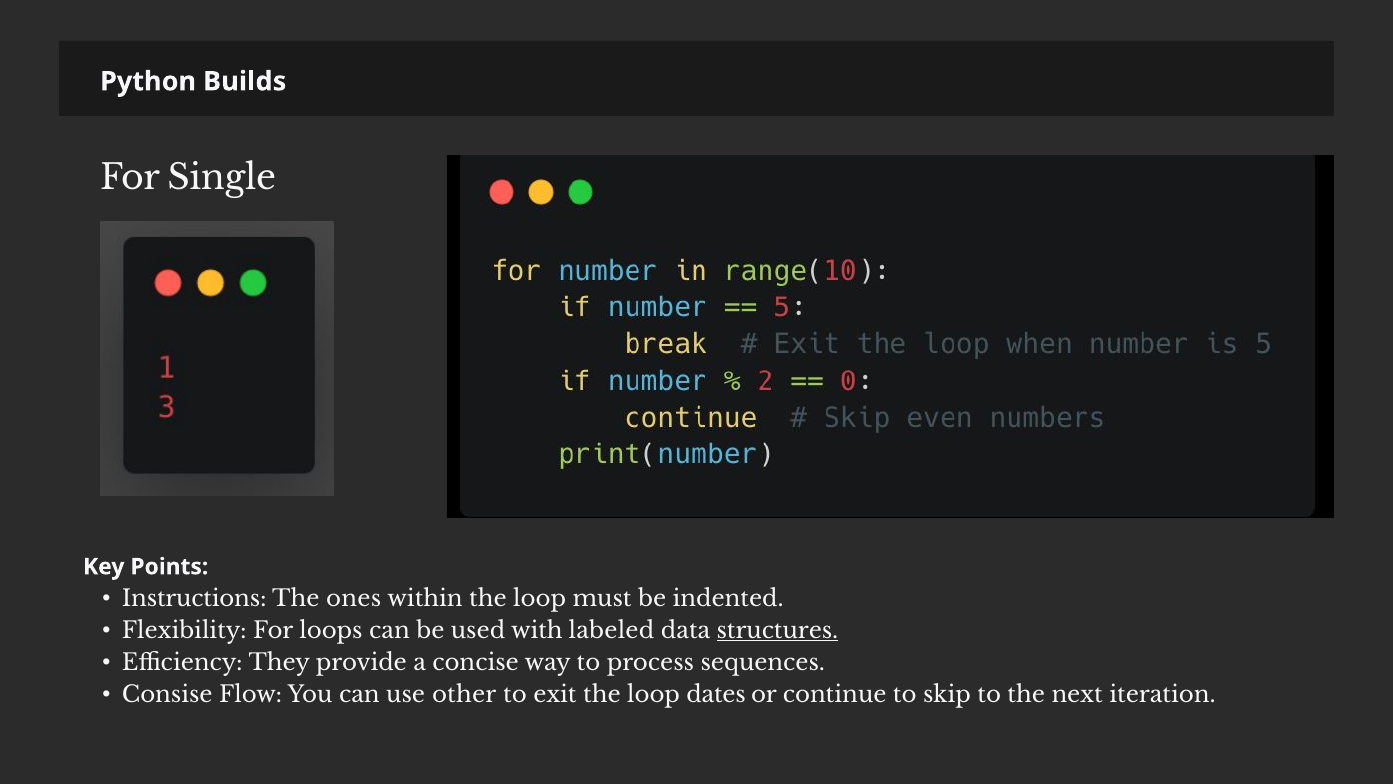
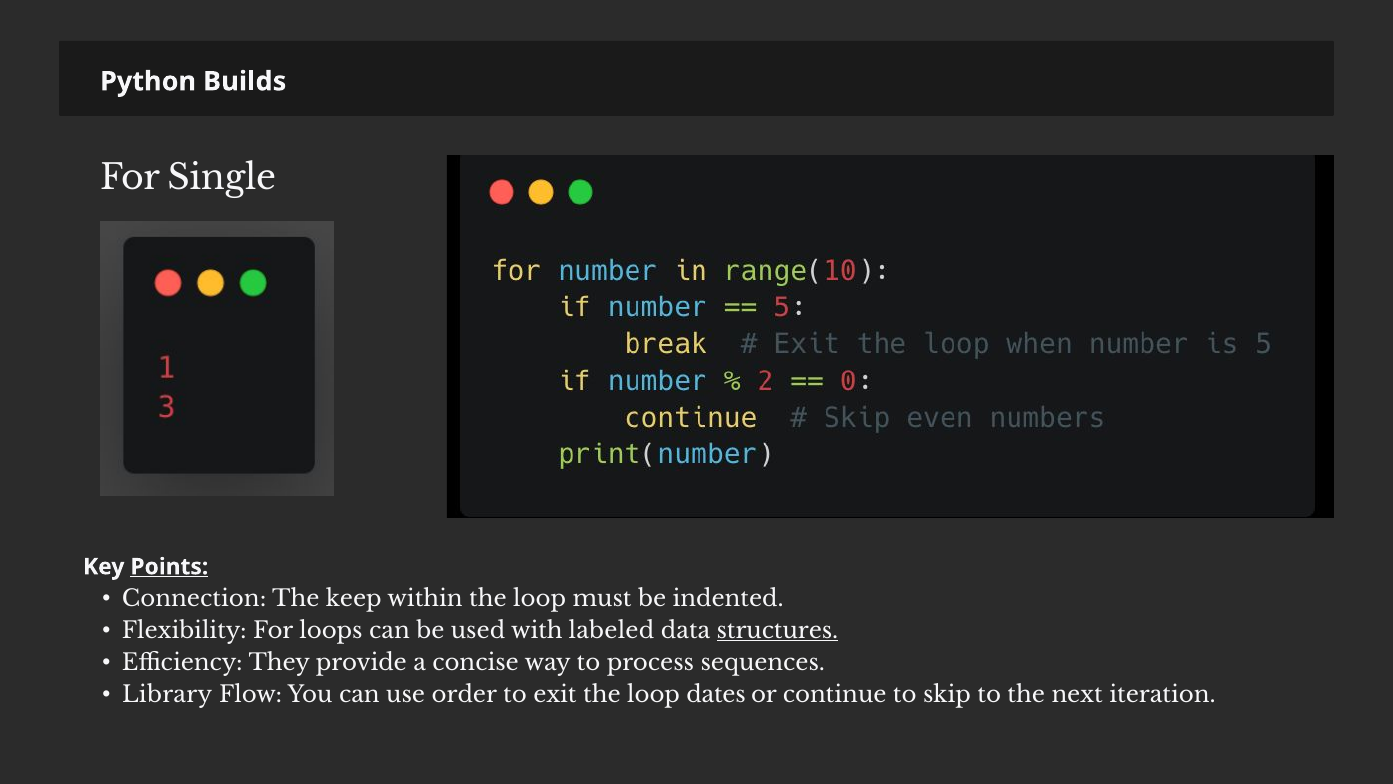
Points underline: none -> present (169, 566)
Instructions: Instructions -> Connection (194, 598)
ones: ones -> keep (354, 598)
Consise: Consise -> Library (167, 695)
other: other -> order (464, 695)
